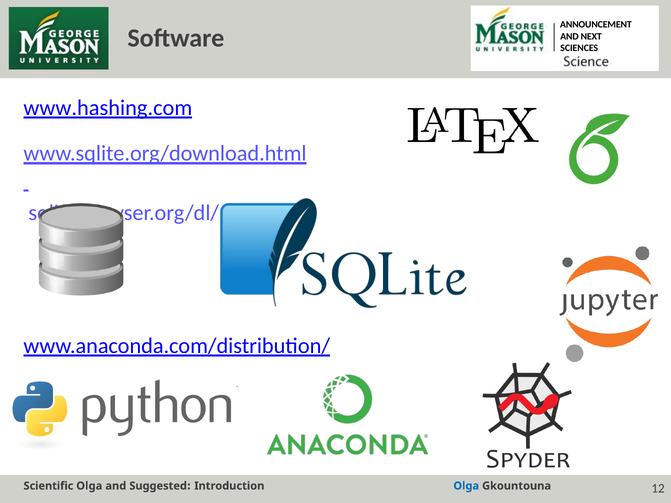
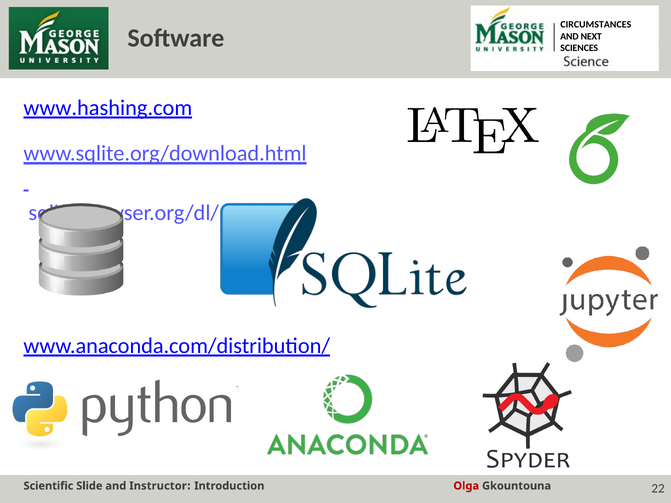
ANNOUNCEMENT: ANNOUNCEMENT -> CIRCUMSTANCES (596, 25)
Scientific Olga: Olga -> Slide (89, 486)
Suggested: Suggested -> Instructor (158, 486)
Olga colour: blue -> red (466, 486)
12: 12 -> 22 (658, 489)
